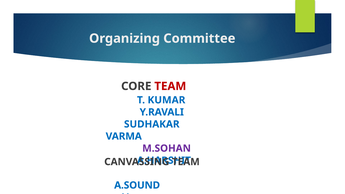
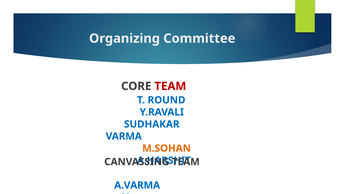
KUMAR: KUMAR -> ROUND (167, 100)
M.SOHAN colour: purple -> orange (167, 148)
A.SOUND: A.SOUND -> A.VARMA (137, 185)
